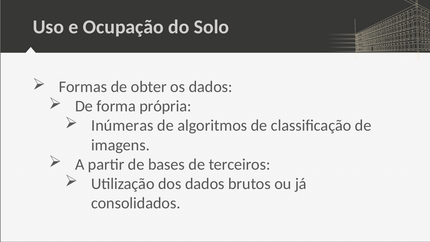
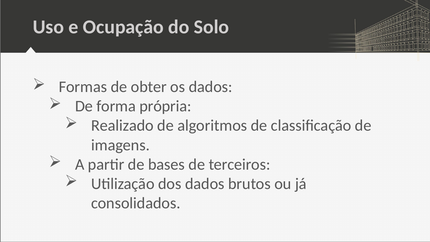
Inúmeras: Inúmeras -> Realizado (122, 126)
